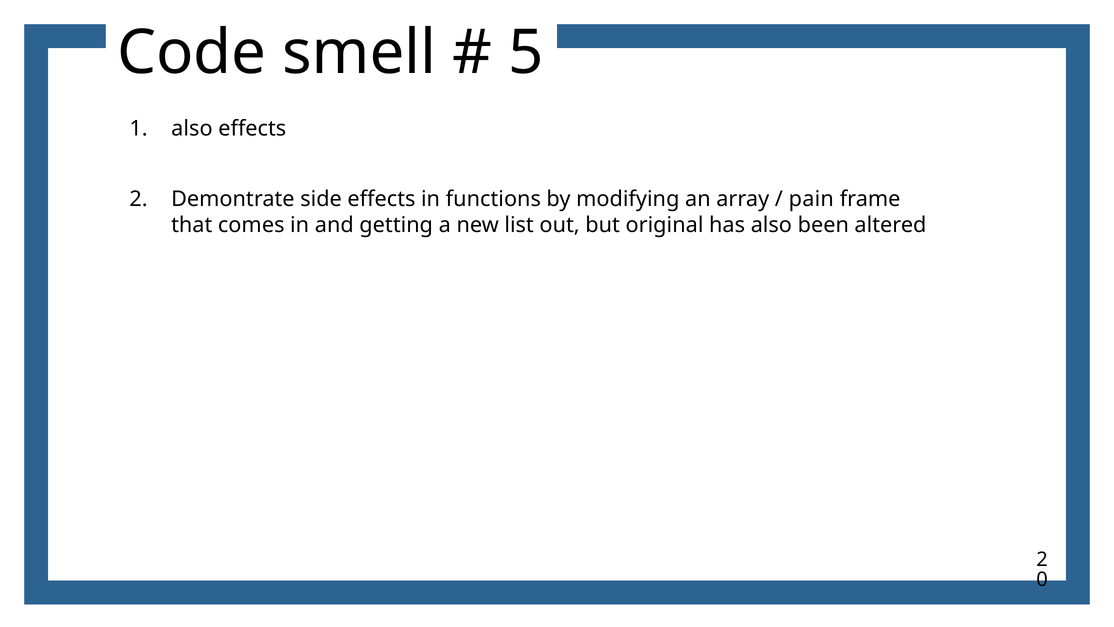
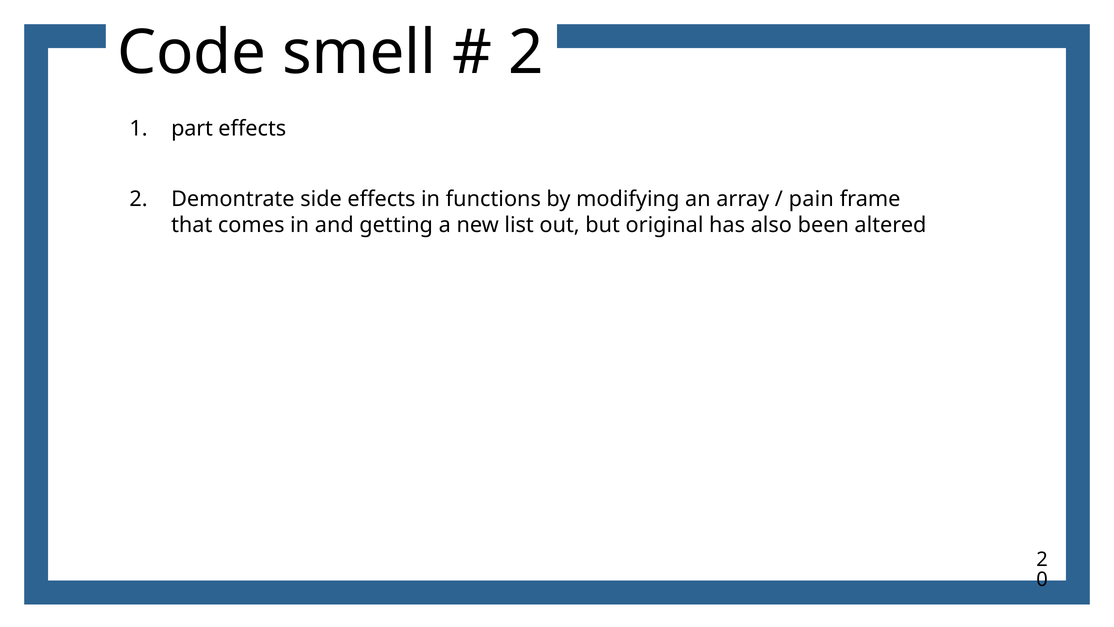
5: 5 -> 2 (526, 53)
also: also -> part (192, 129)
